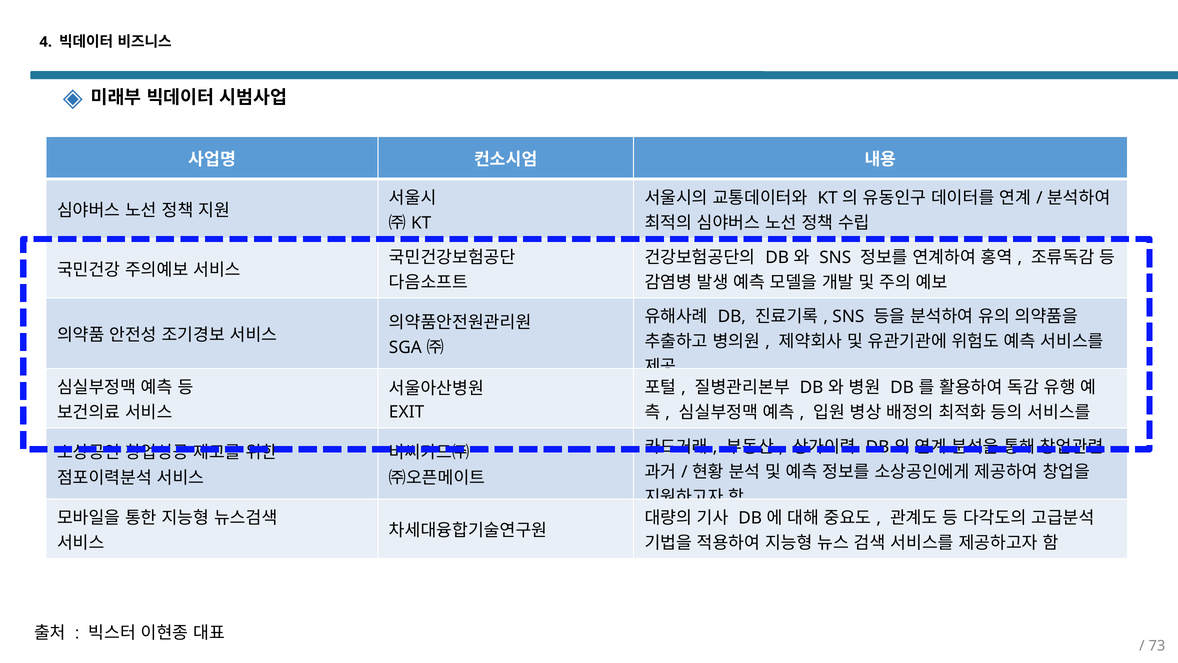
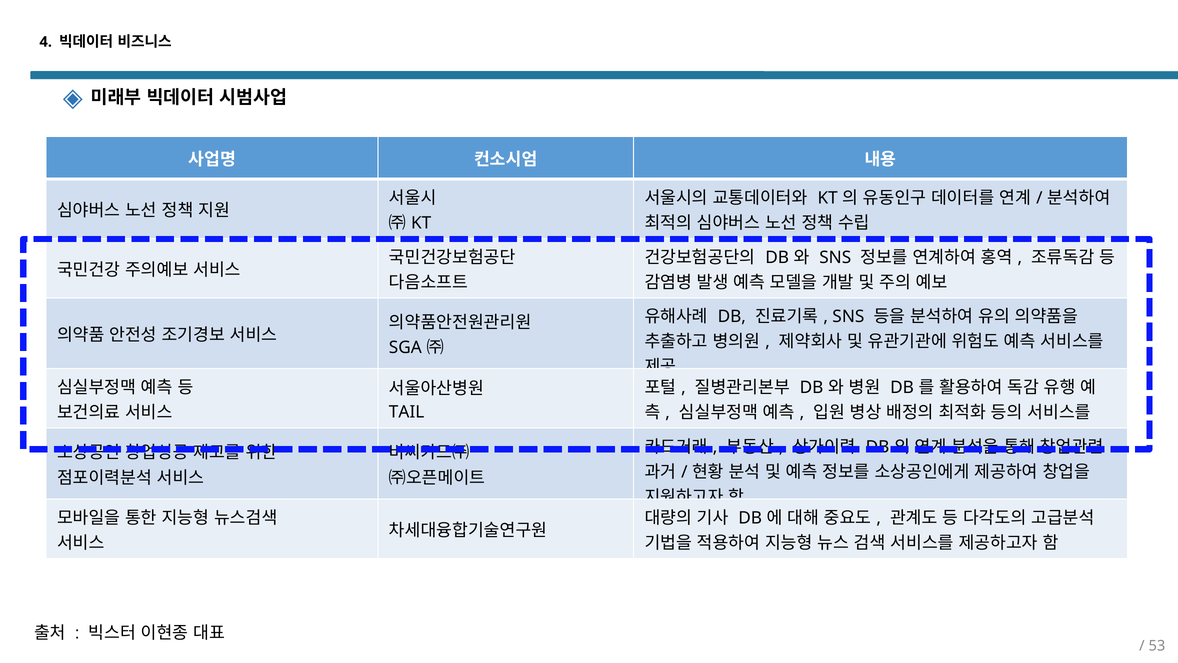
EXIT: EXIT -> TAIL (407, 412)
73: 73 -> 53 (1157, 645)
